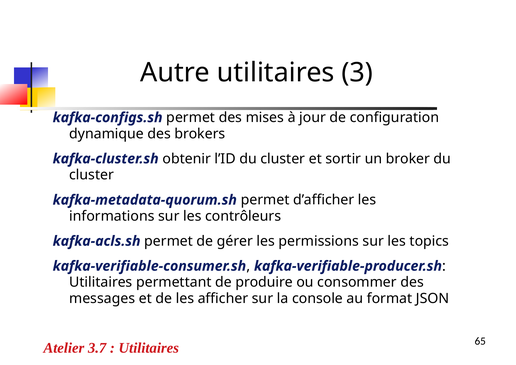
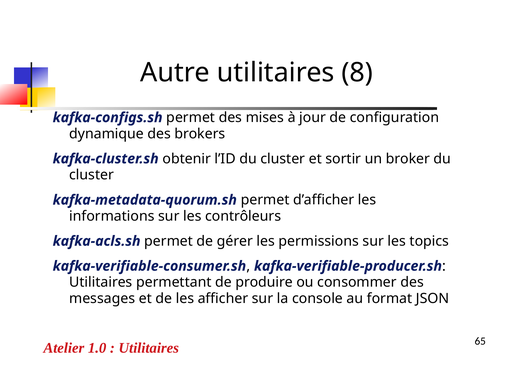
3: 3 -> 8 (357, 73)
3.7: 3.7 -> 1.0 (97, 348)
